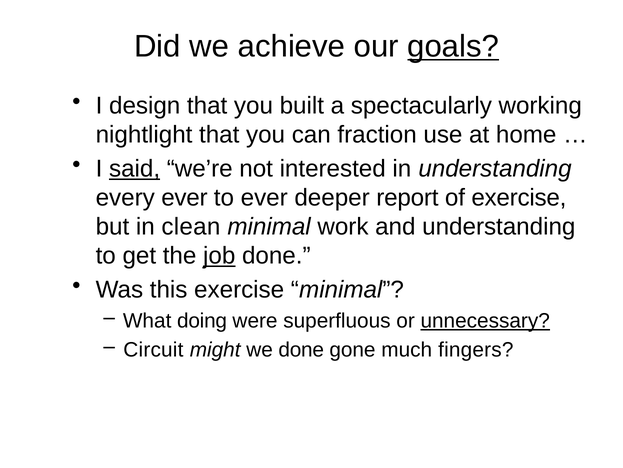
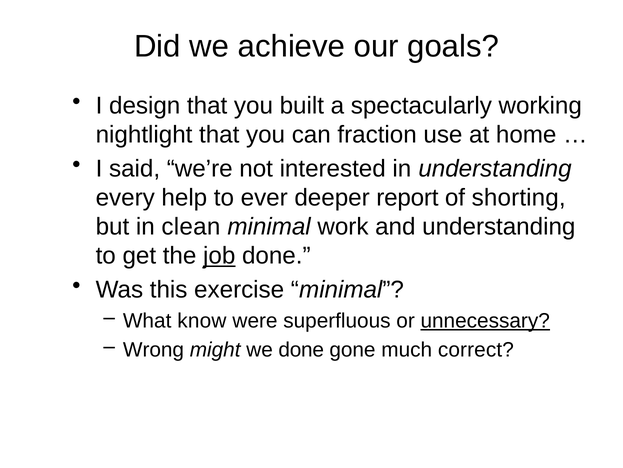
goals underline: present -> none (453, 46)
said underline: present -> none (135, 168)
every ever: ever -> help (184, 197)
of exercise: exercise -> shorting (519, 197)
doing: doing -> know (202, 320)
Circuit: Circuit -> Wrong (154, 349)
fingers: fingers -> correct (476, 349)
